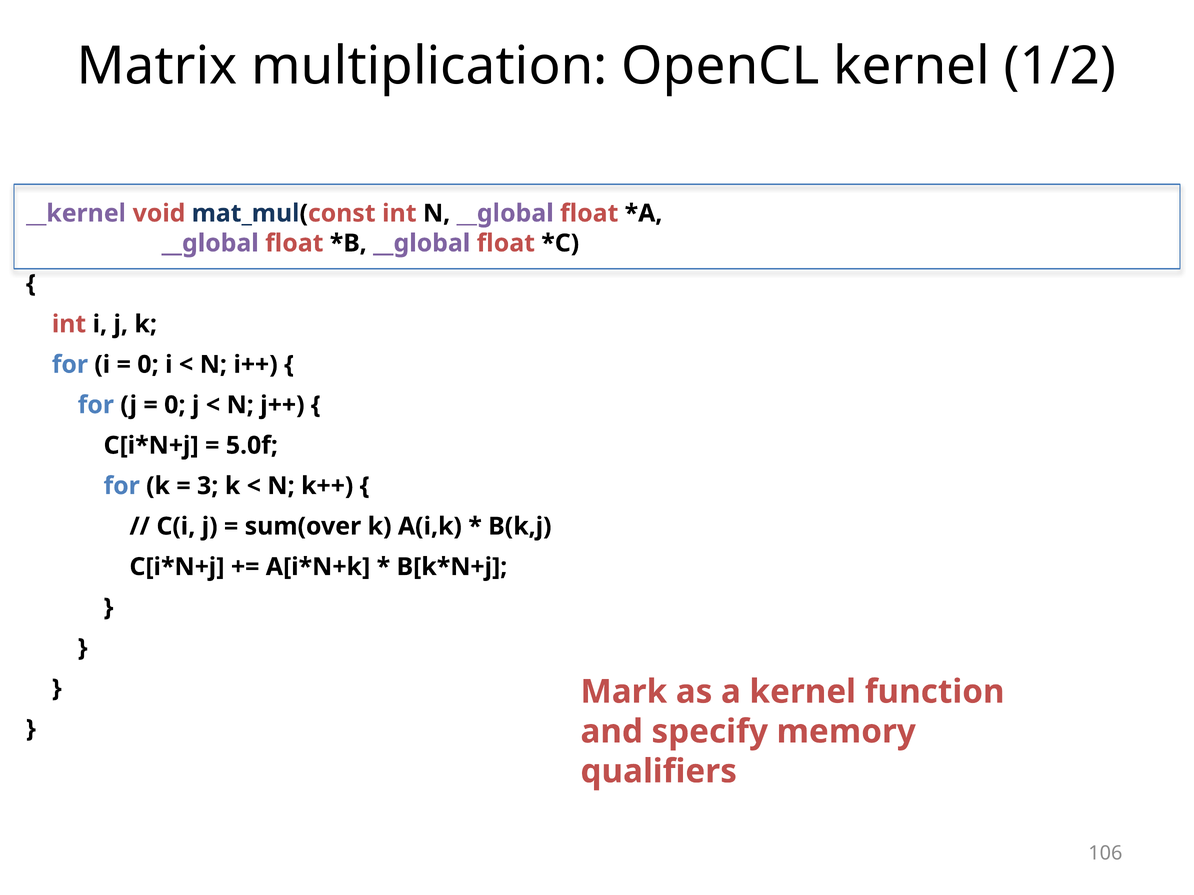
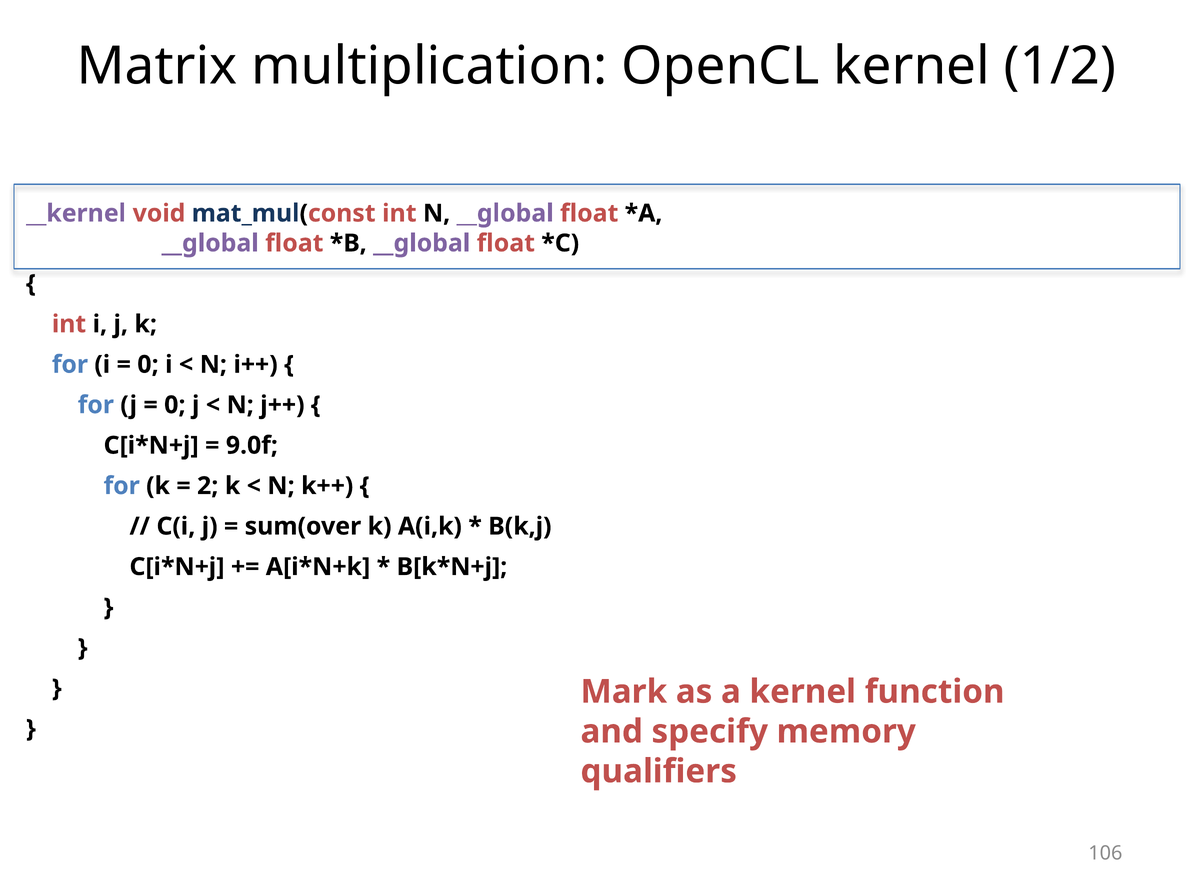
5.0f: 5.0f -> 9.0f (252, 446)
3: 3 -> 2 (208, 486)
